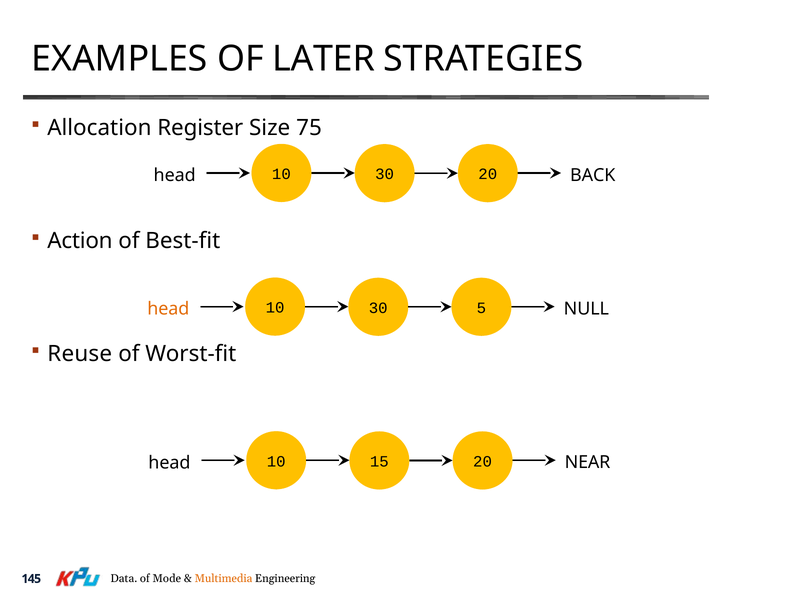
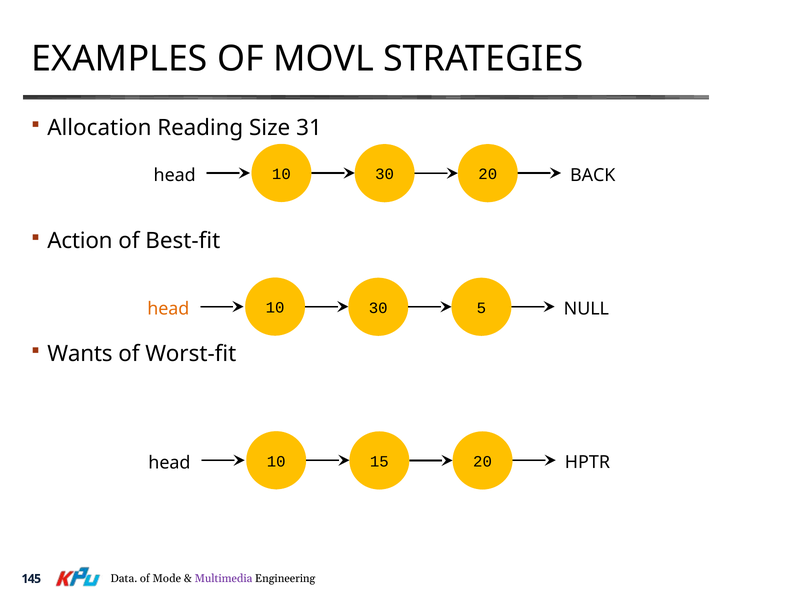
LATER: LATER -> MOVL (323, 59)
Register: Register -> Reading (200, 128)
75: 75 -> 31 (309, 128)
Reuse: Reuse -> Wants (80, 354)
NEAR: NEAR -> HPTR (587, 462)
Multimedia colour: orange -> purple (223, 578)
